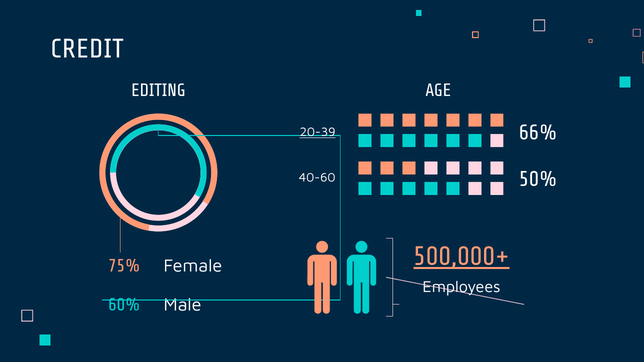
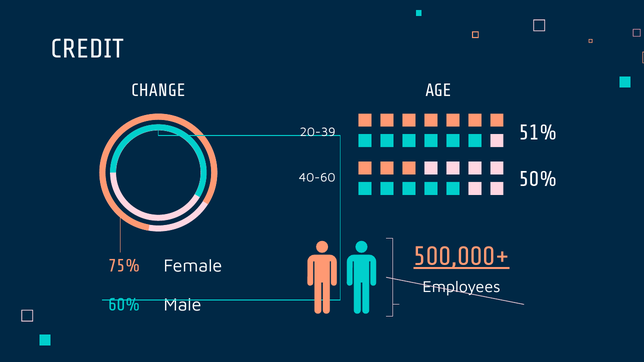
EDITING: EDITING -> CHANGE (158, 90)
66%: 66% -> 51% (538, 133)
20-39 underline: present -> none (318, 132)
